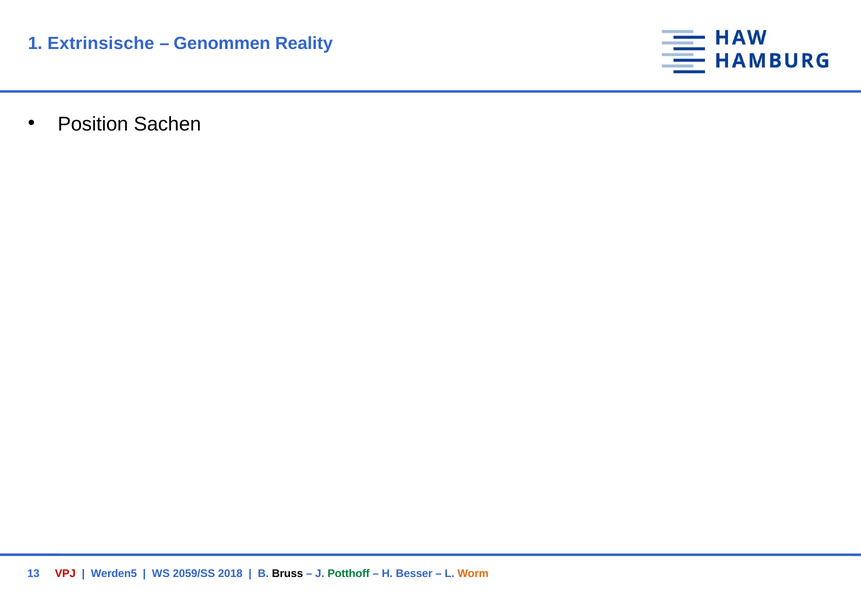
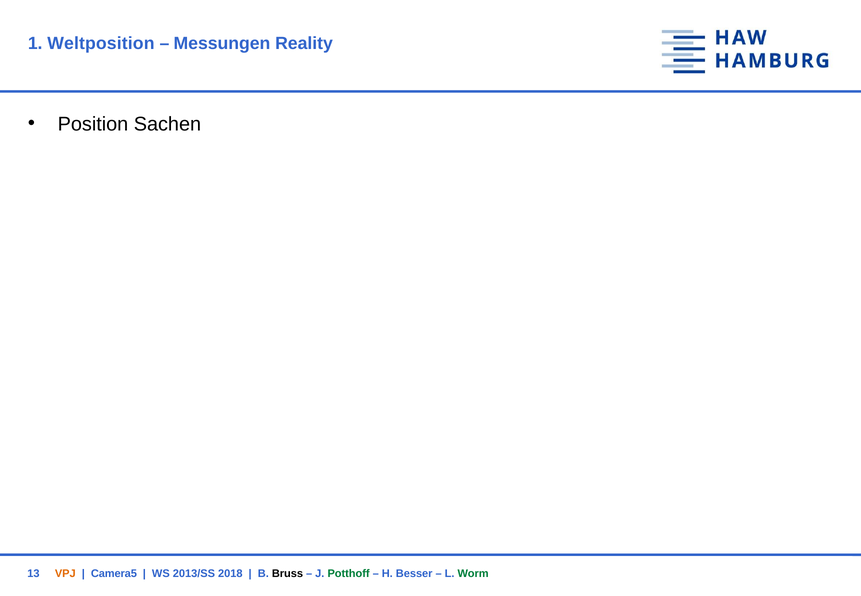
Extrinsische: Extrinsische -> Weltposition (101, 43)
Genommen: Genommen -> Messungen (222, 43)
VPJ colour: red -> orange (65, 574)
Werden5: Werden5 -> Camera5 (114, 574)
2059/SS: 2059/SS -> 2013/SS (194, 574)
Worm colour: orange -> green (473, 574)
